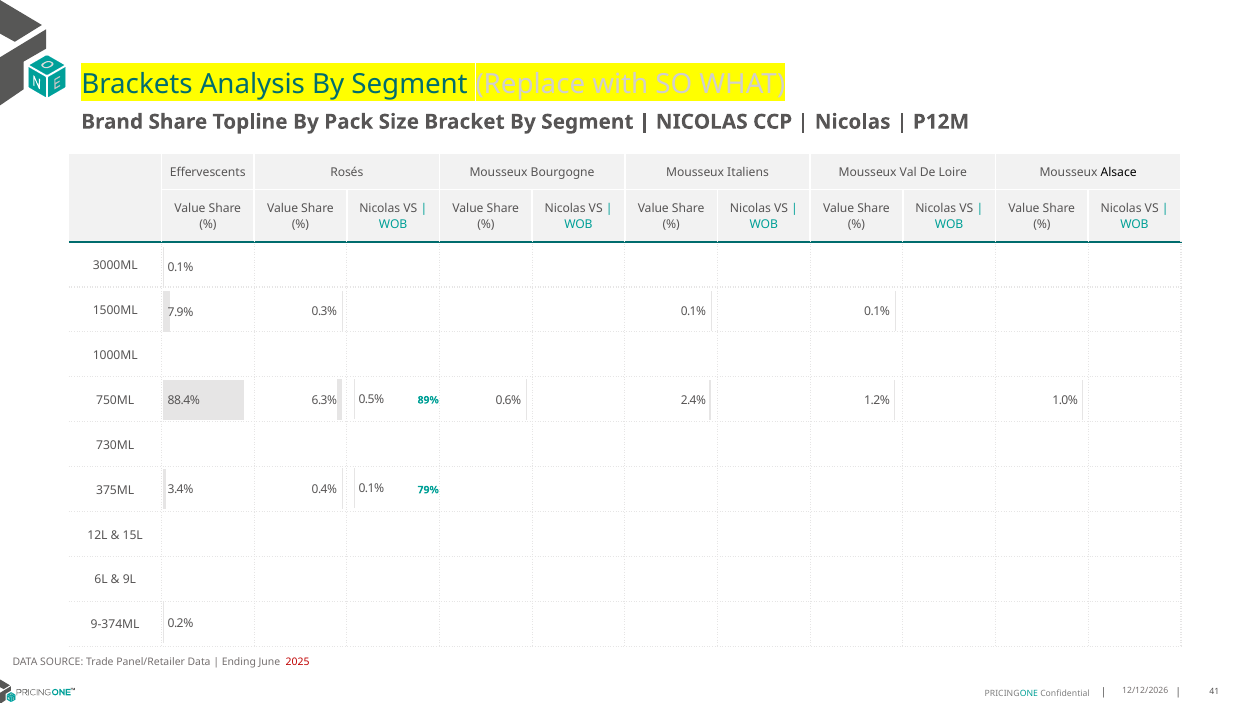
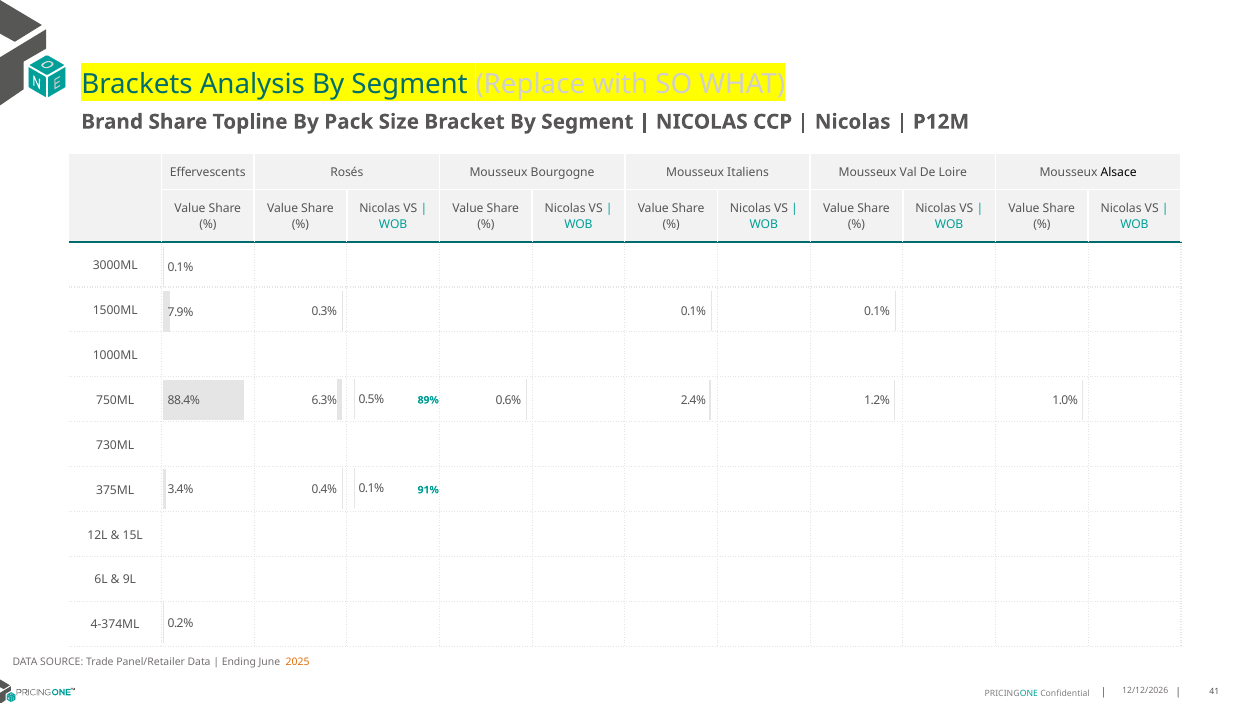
79%: 79% -> 91% (428, 490)
9-374ML: 9-374ML -> 4-374ML (115, 625)
2025 colour: red -> orange (298, 662)
